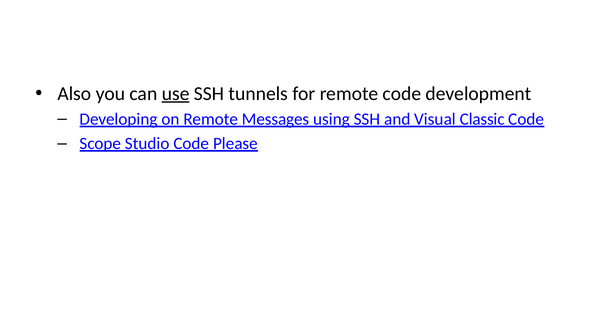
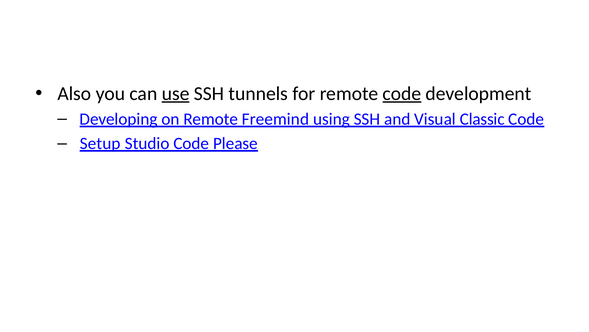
code underline: none -> present (402, 93)
Messages: Messages -> Freemind (275, 119)
Scope: Scope -> Setup (100, 143)
